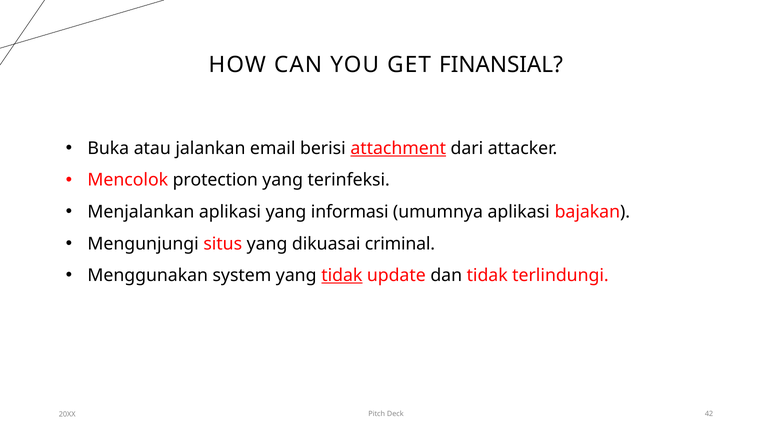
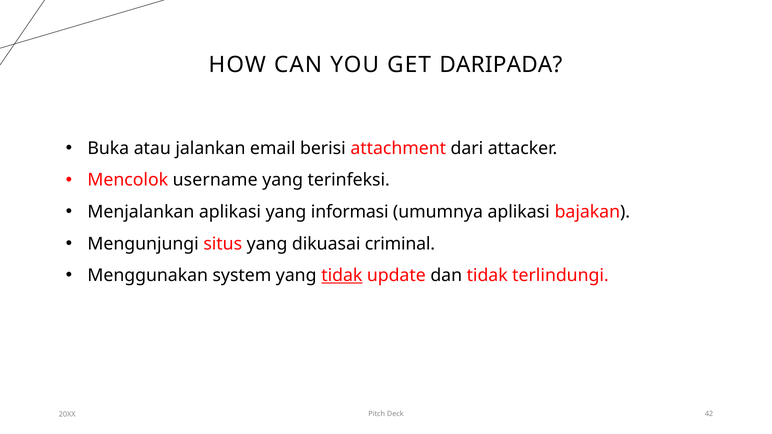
FINANSIAL: FINANSIAL -> DARIPADA (501, 65)
attachment underline: present -> none (398, 148)
protection: protection -> username (215, 180)
